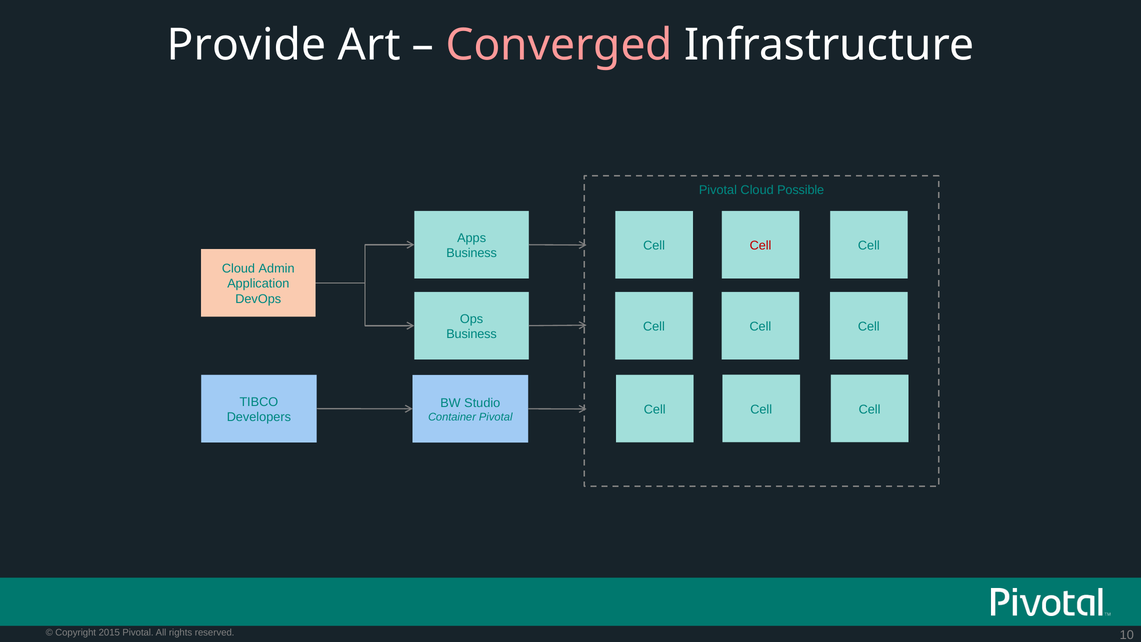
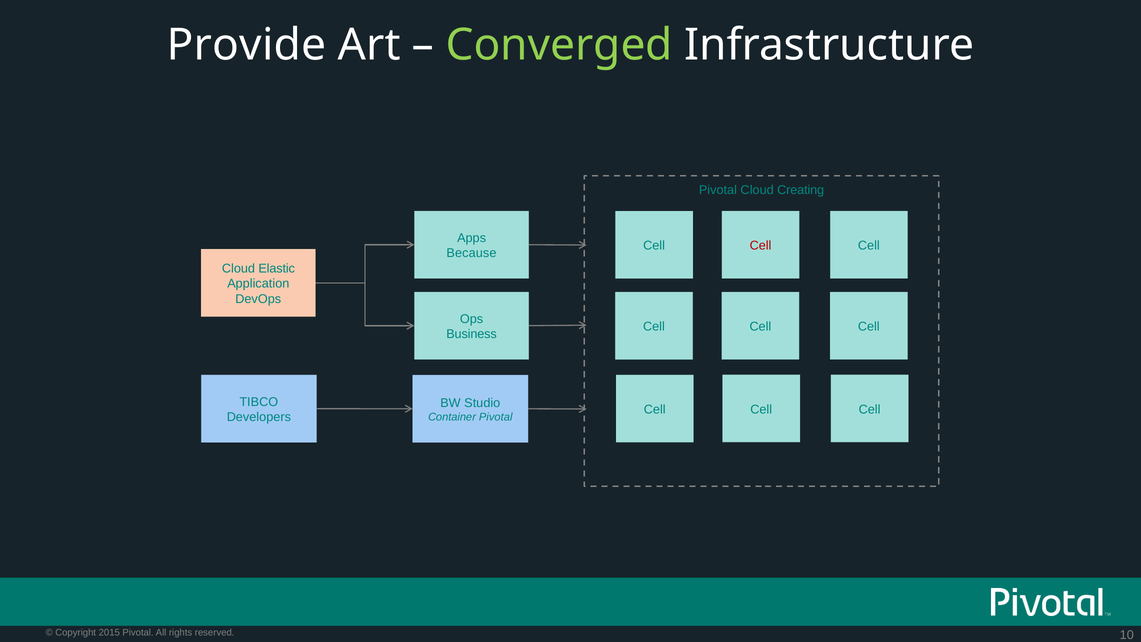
Converged colour: pink -> light green (559, 45)
Possible: Possible -> Creating (801, 190)
Business: Business -> Because (471, 253)
Admin: Admin -> Elastic (277, 268)
